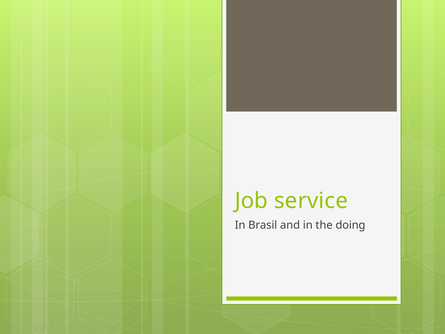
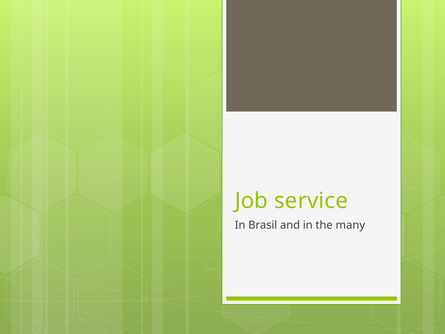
doing: doing -> many (350, 225)
